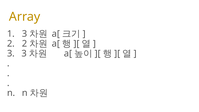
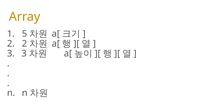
1 3: 3 -> 5 (25, 34)
